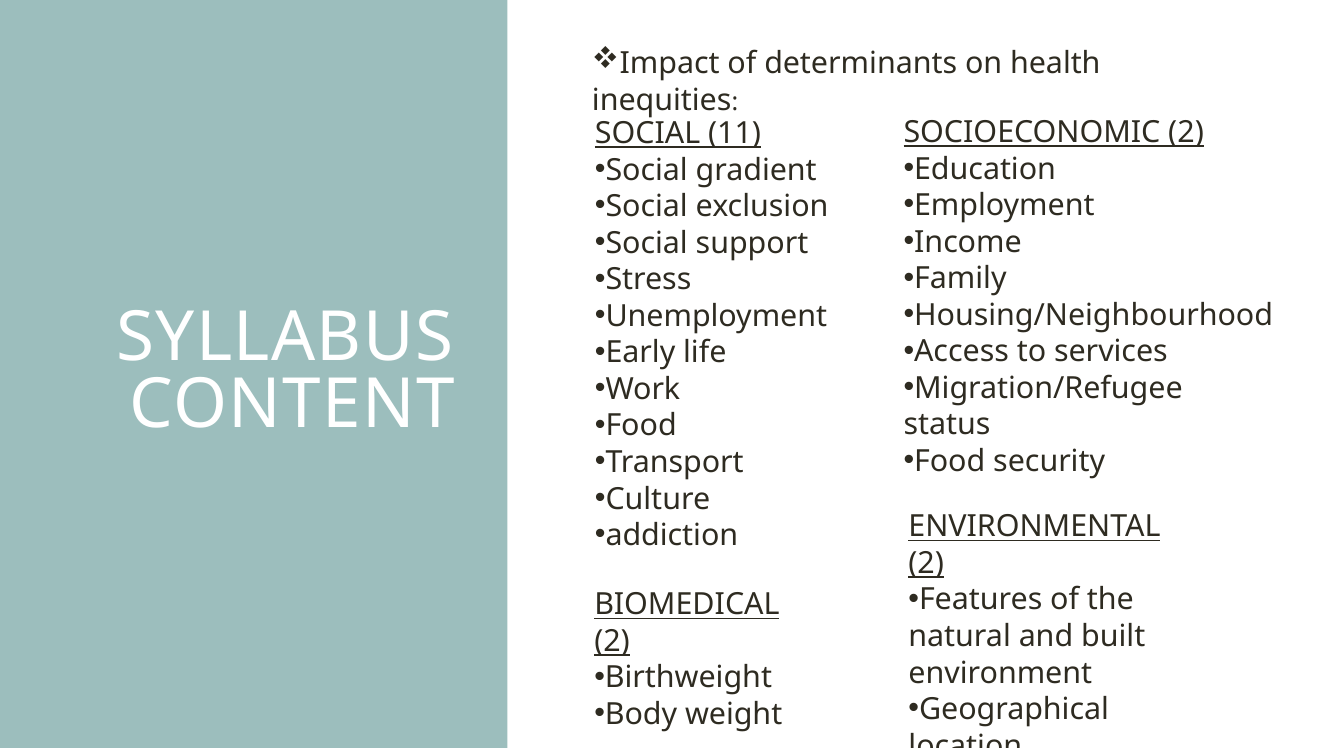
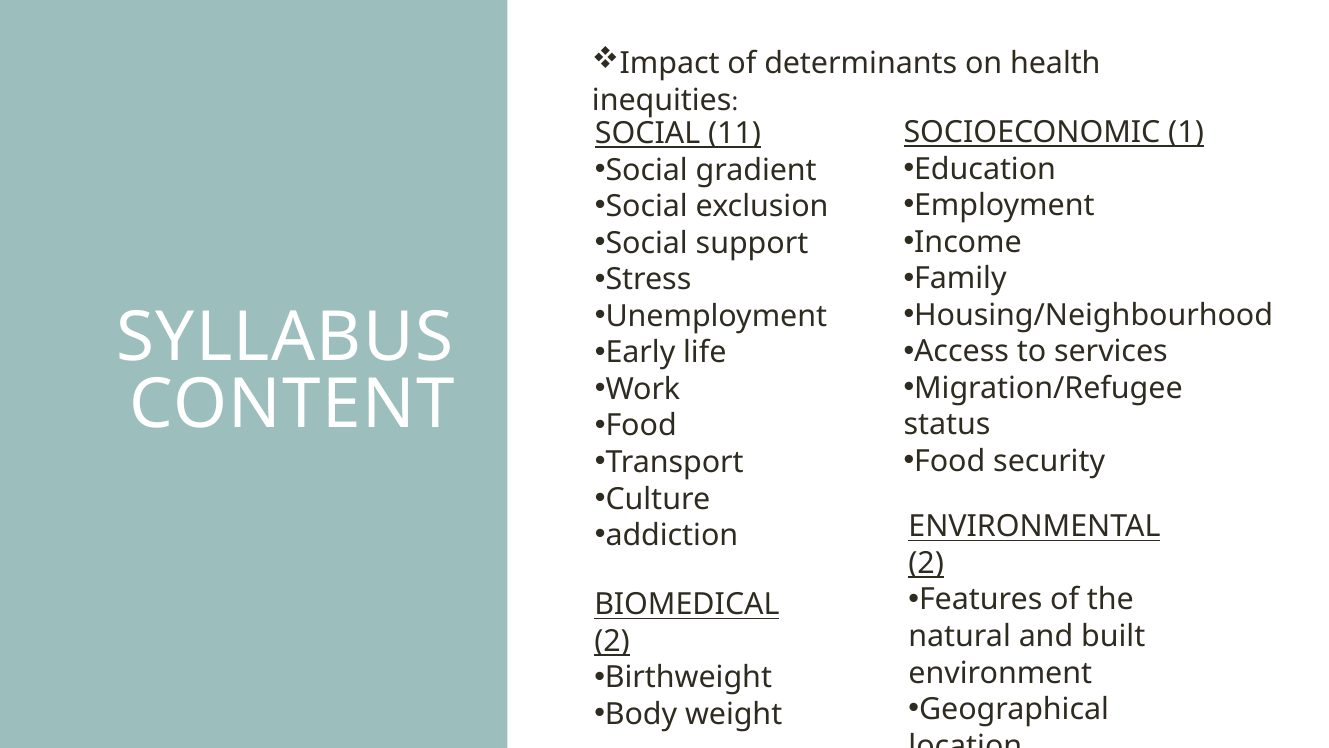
SOCIOECONOMIC 2: 2 -> 1 (1186, 132)
